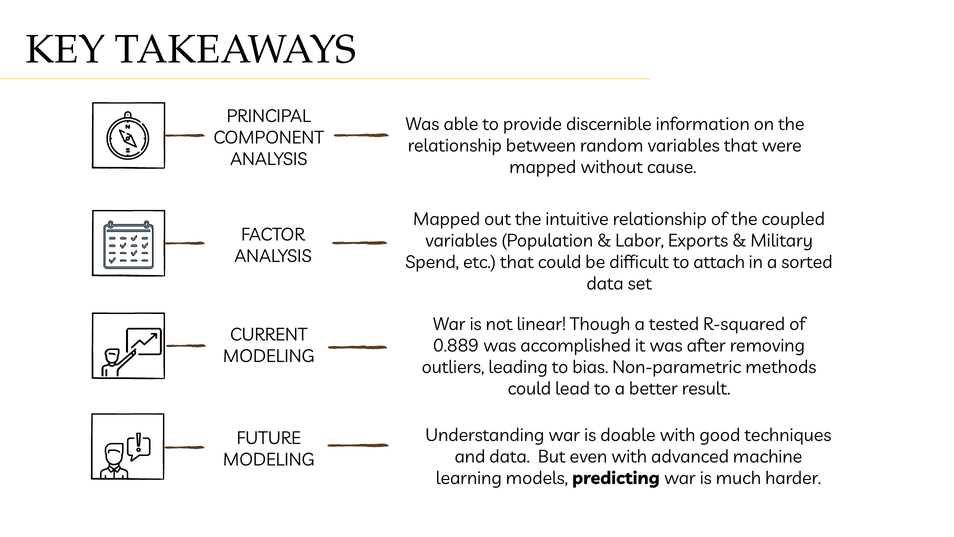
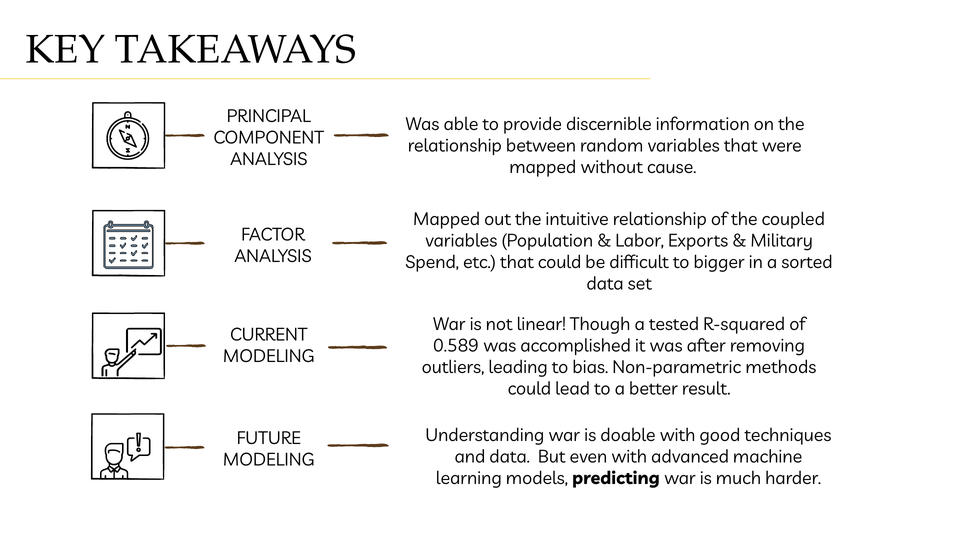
attach: attach -> bigger (719, 262)
0.889: 0.889 -> 0.589 (456, 345)
